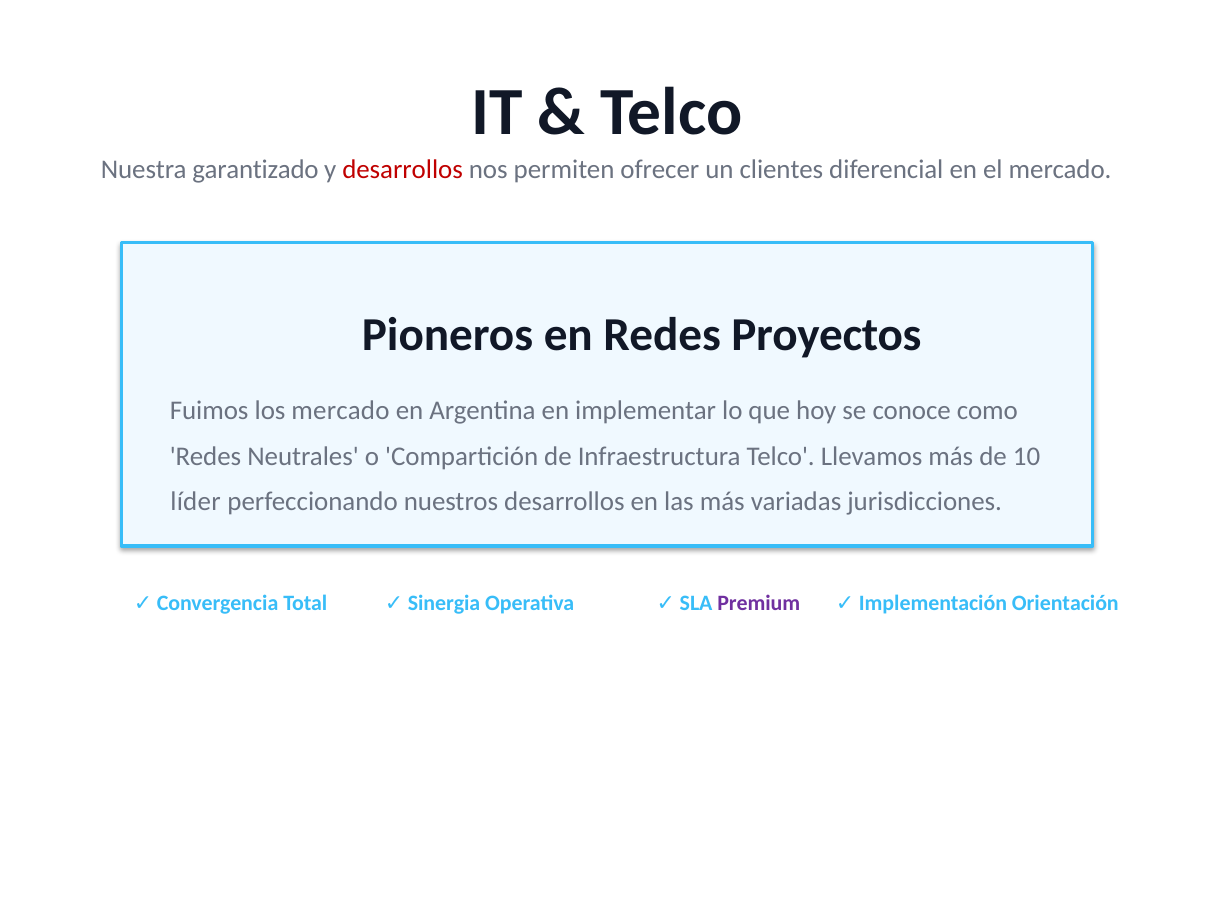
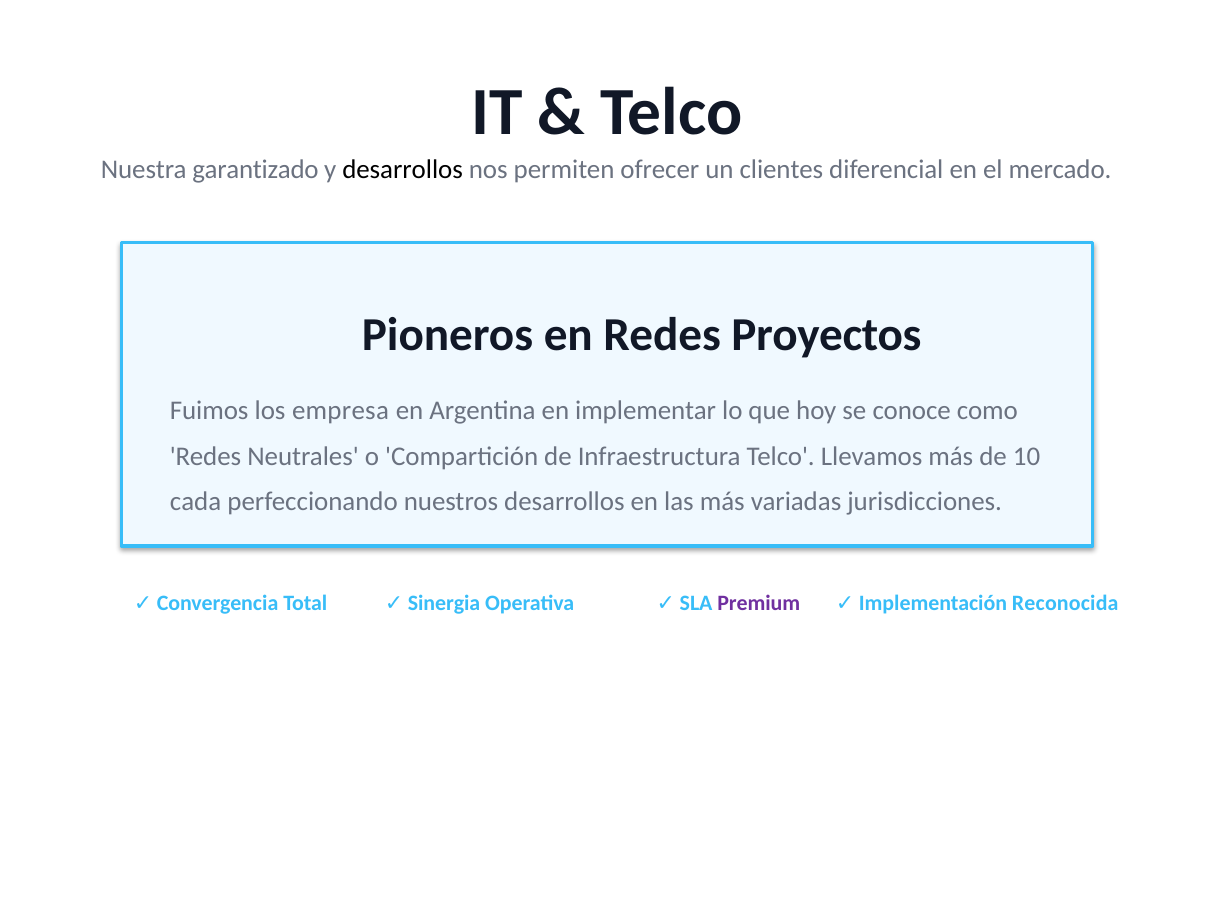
desarrollos colour: red -> black (403, 170)
los mercado: mercado -> empresa (340, 411)
líder: líder -> cada (196, 502)
Orientación: Orientación -> Reconocida (1065, 603)
